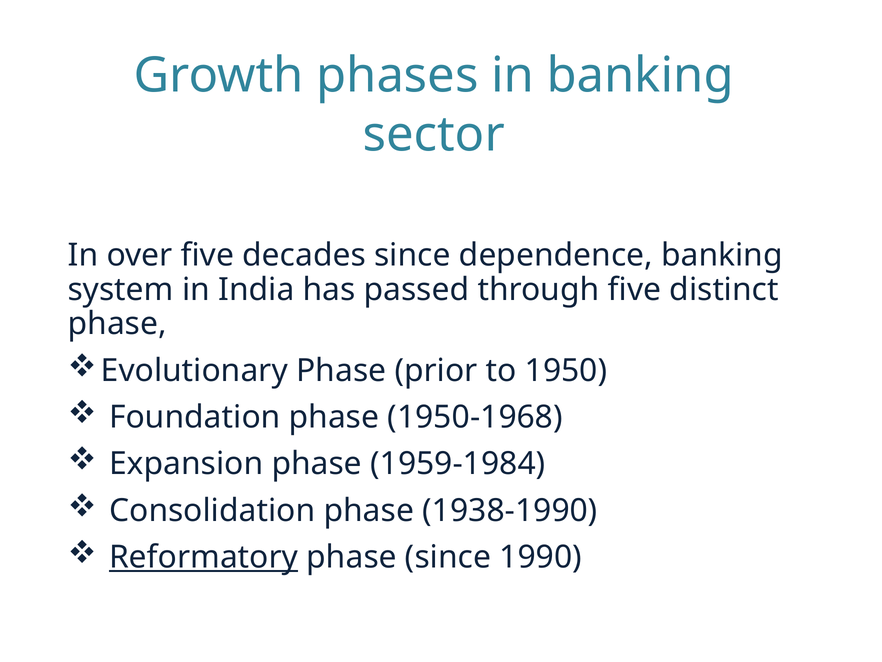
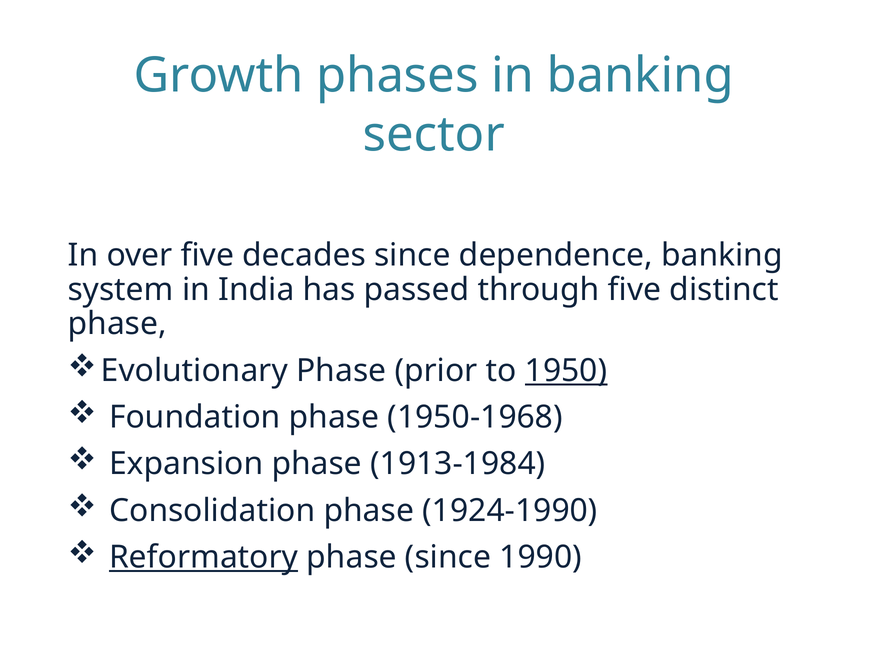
1950 underline: none -> present (566, 370)
1959-1984: 1959-1984 -> 1913-1984 (458, 464)
1938-1990: 1938-1990 -> 1924-1990 (510, 510)
